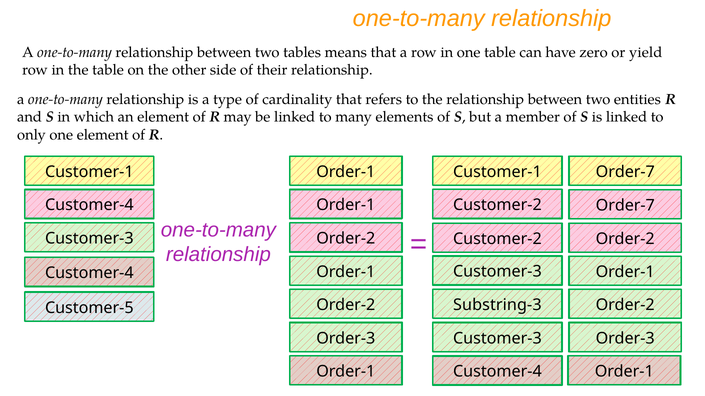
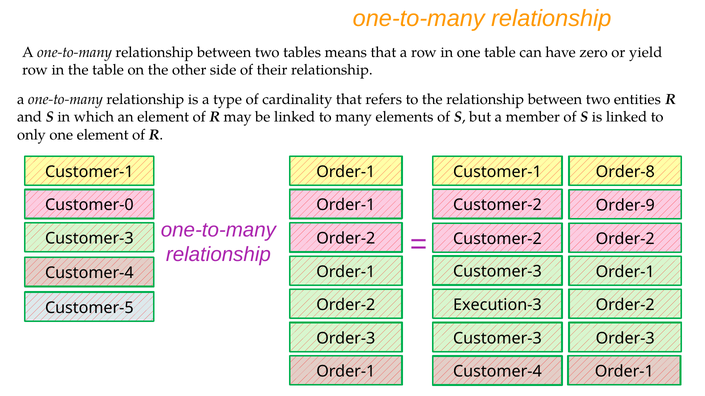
Customer-1 Order-7: Order-7 -> Order-8 (625, 172)
Customer-2 Order-7: Order-7 -> Order-9 (625, 206)
Customer-4: Customer-4 -> Customer-0 (89, 205)
Substring-3: Substring-3 -> Execution-3 (497, 305)
